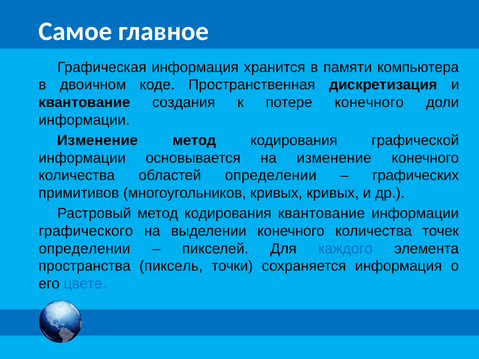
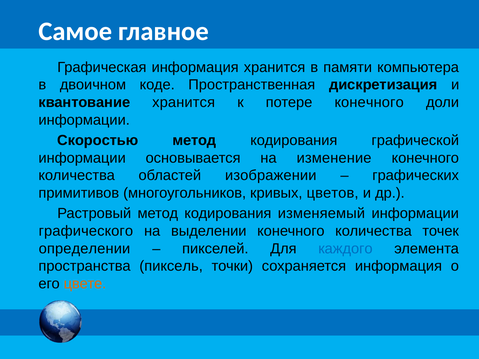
квантование создания: создания -> хранится (184, 102)
Изменение: Изменение -> Скоростью (98, 140)
областей определении: определении -> изображении (271, 176)
кривых кривых: кривых -> цветов (333, 193)
кодирования квантование: квантование -> изменяемый (321, 214)
цвете colour: blue -> orange (85, 284)
